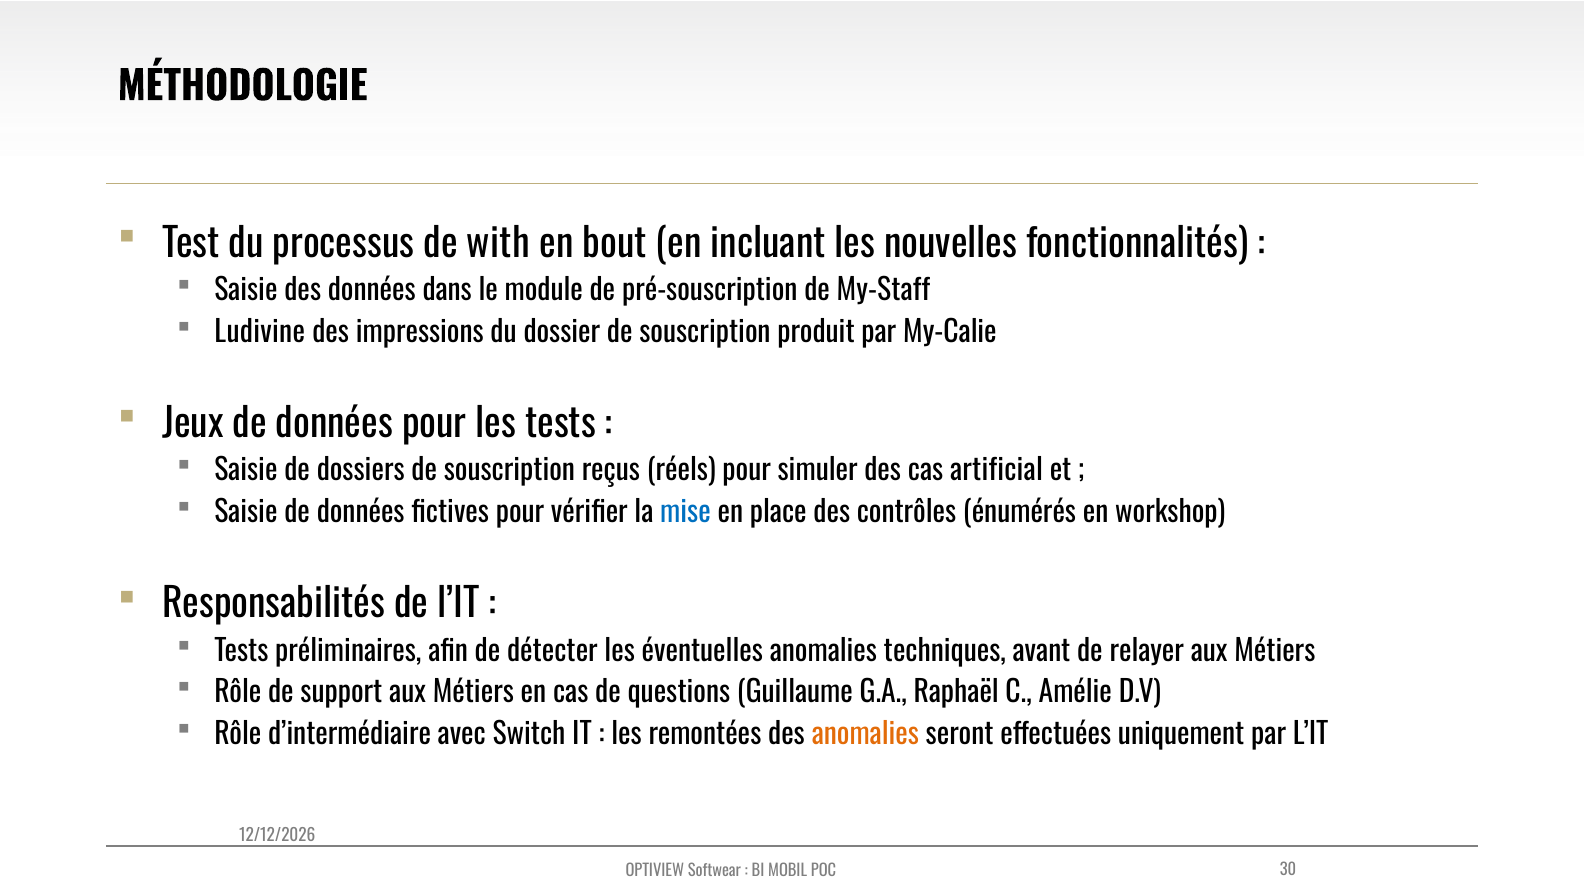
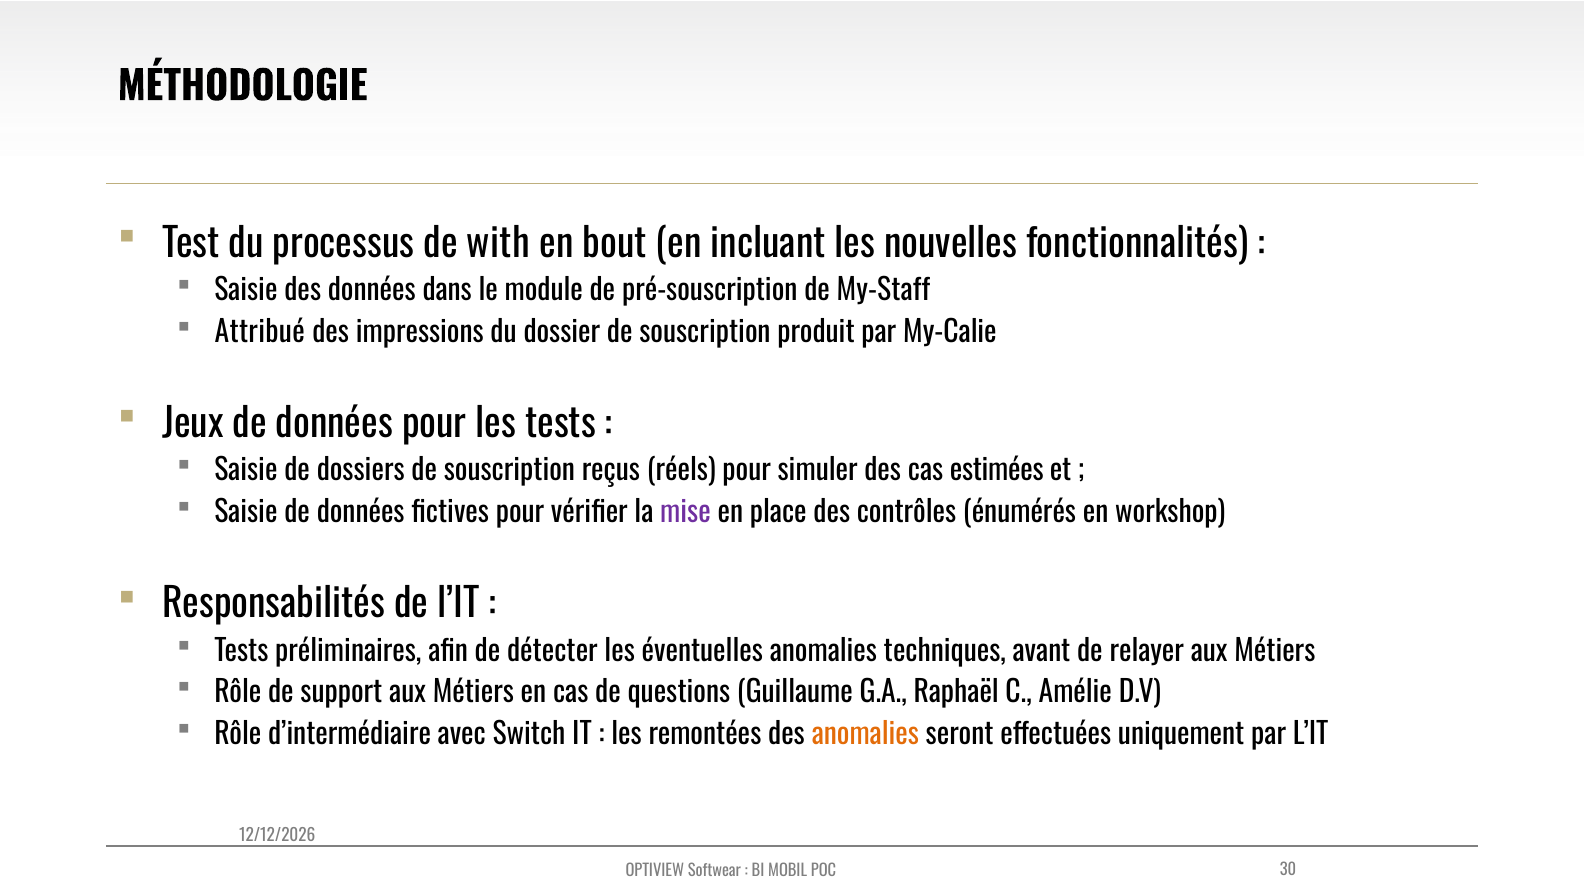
Ludivine: Ludivine -> Attribué (260, 332)
artificial: artificial -> estimées (997, 471)
mise colour: blue -> purple (686, 513)
